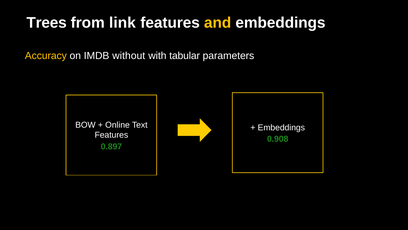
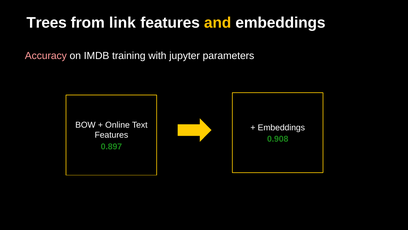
Accuracy colour: yellow -> pink (46, 56)
without: without -> training (129, 56)
tabular: tabular -> jupyter (185, 56)
